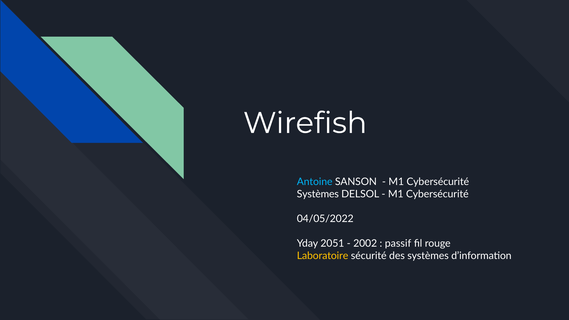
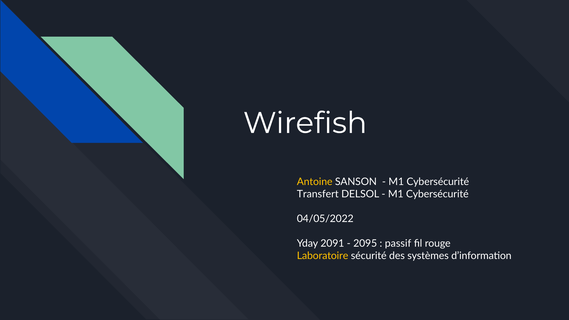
Antoine colour: light blue -> yellow (315, 182)
Systèmes: Systèmes -> Transfert (318, 194)
2051: 2051 -> 2091 (332, 243)
2002: 2002 -> 2095 (365, 243)
